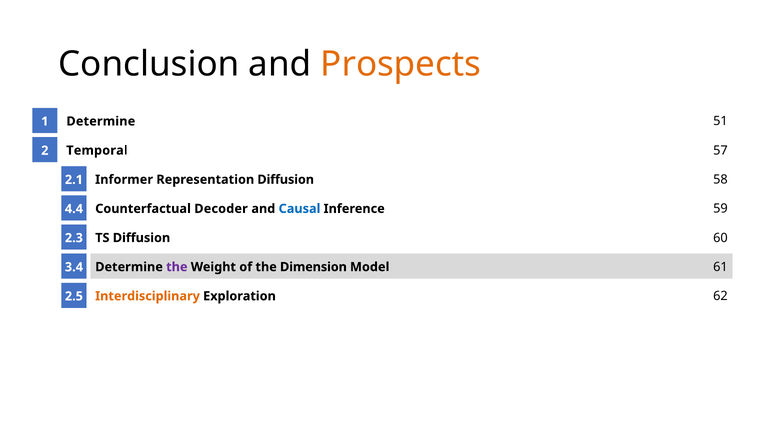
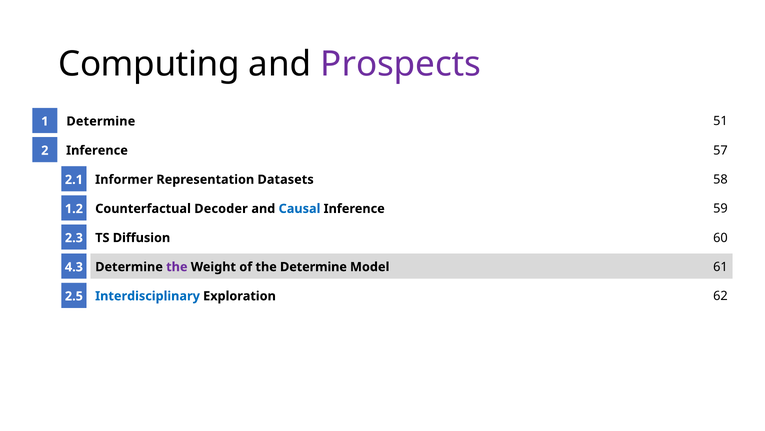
Conclusion: Conclusion -> Computing (149, 64)
Prospects colour: orange -> purple (401, 64)
Temporal: Temporal -> Inference (97, 150)
Representation Diffusion: Diffusion -> Datasets (286, 179)
4.4: 4.4 -> 1.2 (74, 208)
the Dimension: Dimension -> Determine (313, 267)
3.4: 3.4 -> 4.3 (74, 267)
Interdisciplinary colour: orange -> blue (148, 296)
